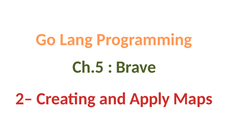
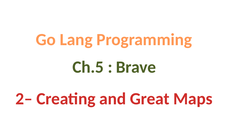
Apply: Apply -> Great (150, 99)
